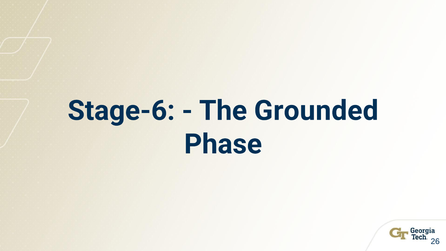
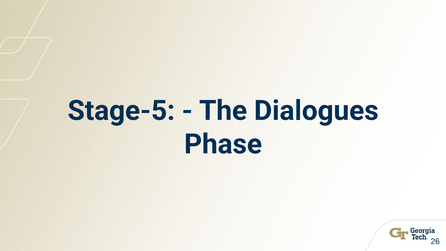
Stage-6: Stage-6 -> Stage-5 (121, 111)
Grounded: Grounded -> Dialogues (316, 111)
